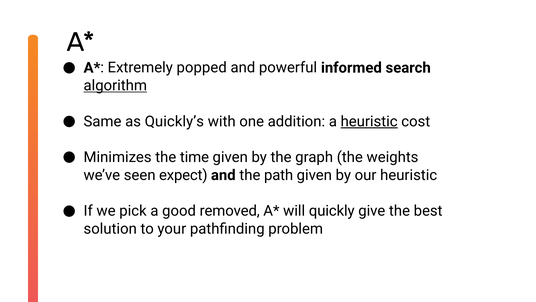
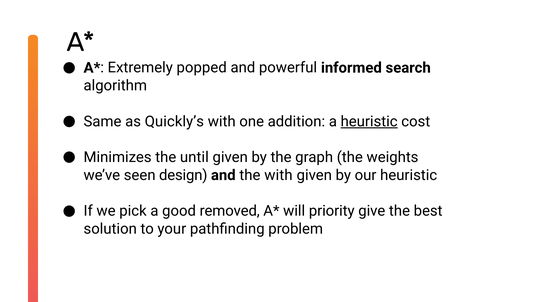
algorithm underline: present -> none (115, 85)
time: time -> until (194, 157)
expect: expect -> design (183, 175)
the path: path -> with (278, 175)
quickly: quickly -> priority (332, 211)
